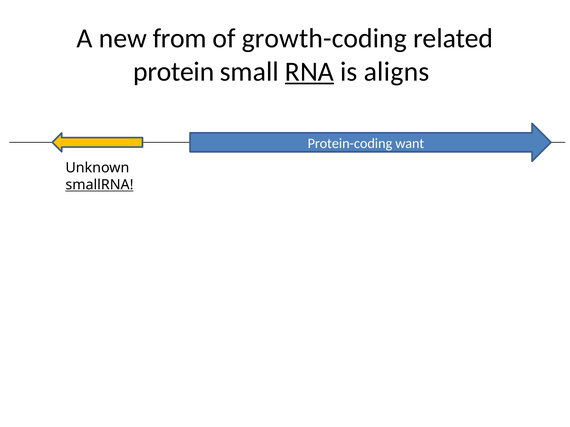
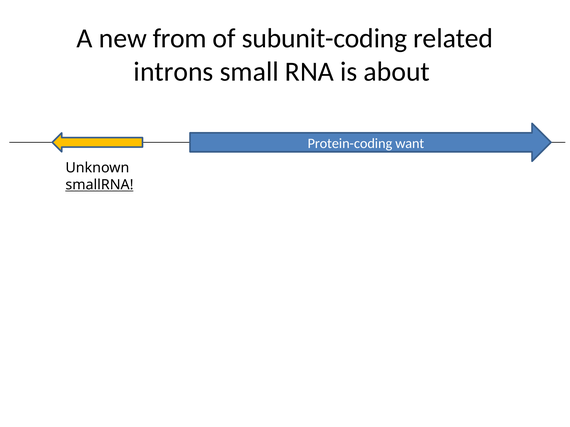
growth-coding: growth-coding -> subunit-coding (324, 39)
protein: protein -> introns (174, 72)
RNA underline: present -> none (309, 72)
aligns: aligns -> about (397, 72)
